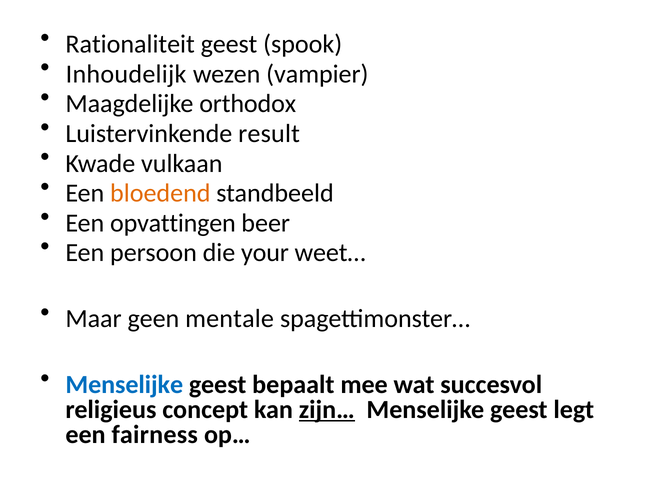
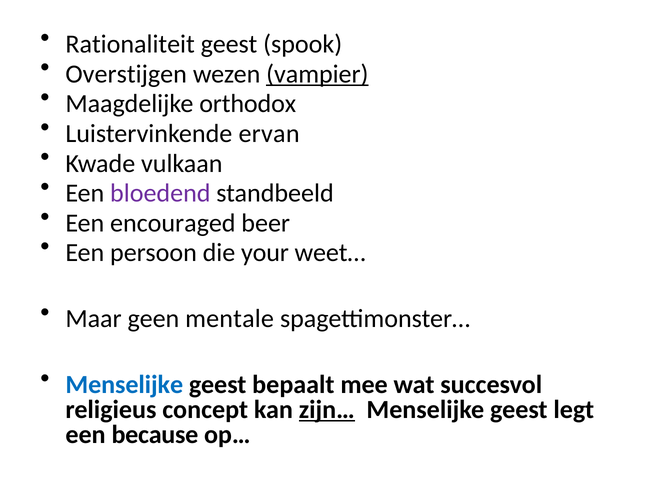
Inhoudelijk: Inhoudelijk -> Overstijgen (126, 74)
vampier underline: none -> present (317, 74)
result: result -> ervan (269, 134)
bloedend colour: orange -> purple (160, 193)
opvattingen: opvattingen -> encouraged (173, 223)
fairness: fairness -> because (155, 435)
